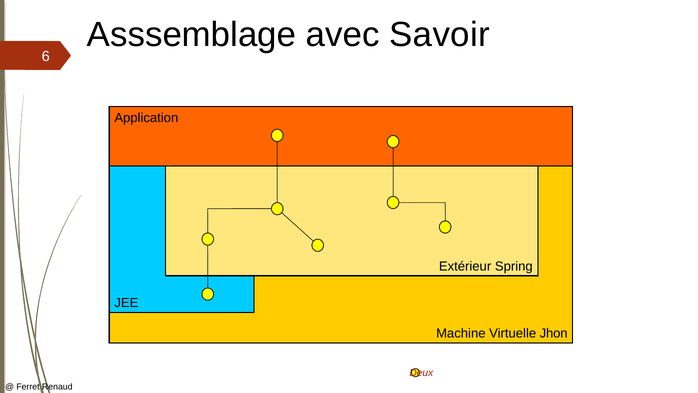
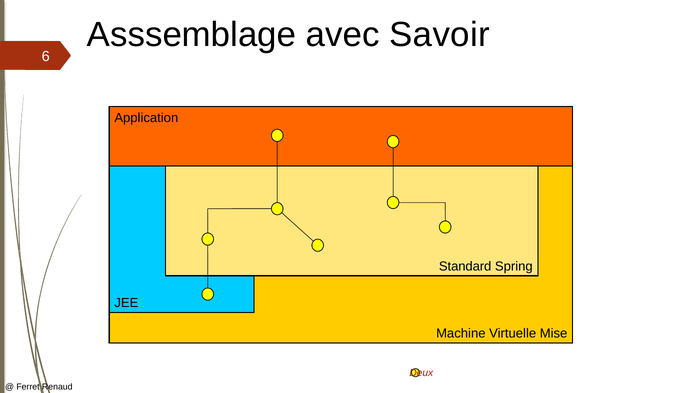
Extérieur: Extérieur -> Standard (465, 266)
Jhon: Jhon -> Mise (554, 333)
